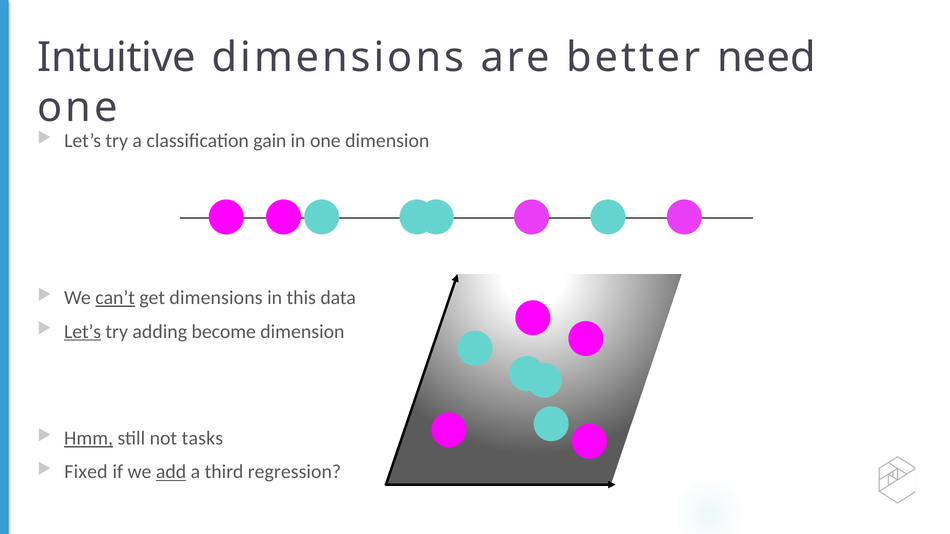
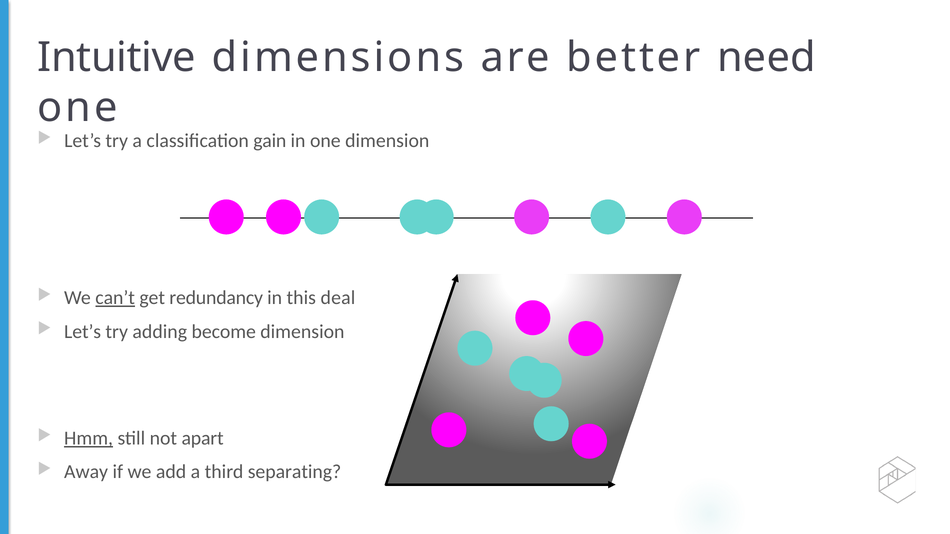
get dimensions: dimensions -> redundancy (216, 298)
data: data -> deal (338, 298)
Let’s underline: present -> none (83, 332)
tasks: tasks -> apart (203, 438)
Fixed: Fixed -> Away (86, 472)
add underline: present -> none (171, 472)
regression: regression -> separating (295, 472)
